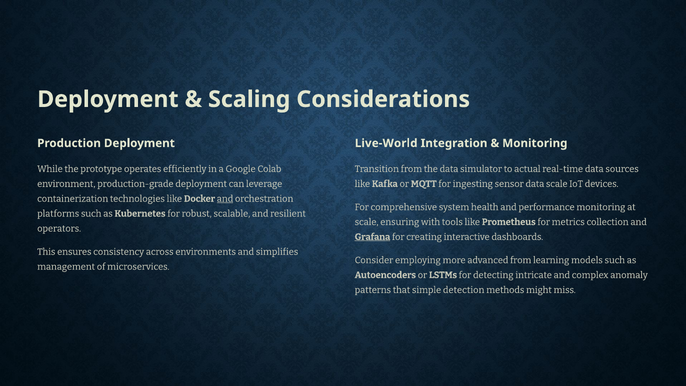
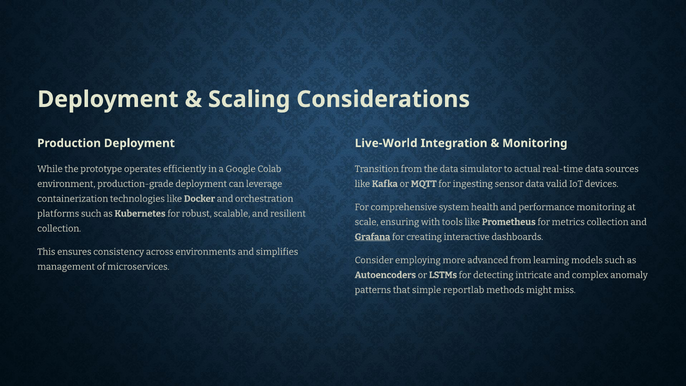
data scale: scale -> valid (557, 184)
and underline: present -> none (225, 199)
operators: operators -> collection (59, 228)
detection: detection -> reportlab (464, 290)
